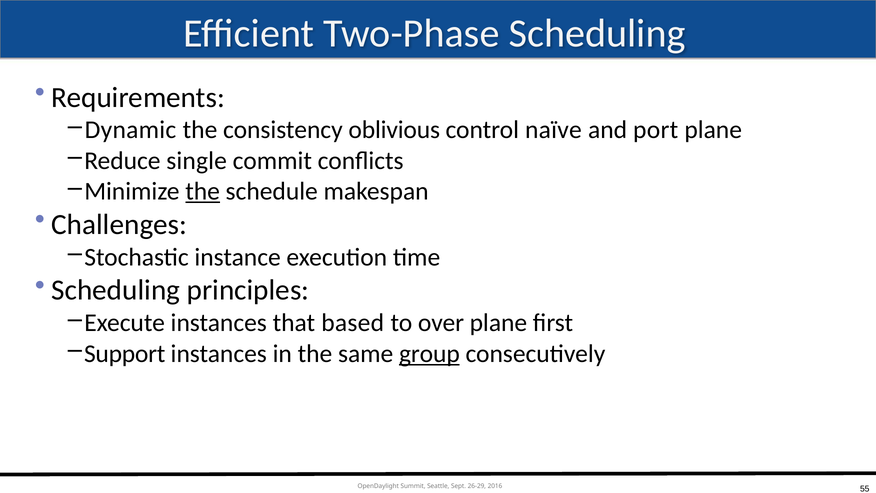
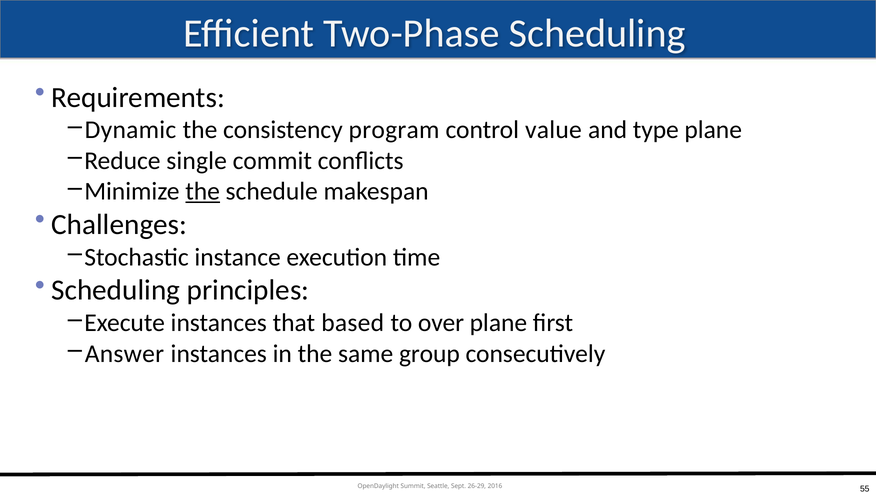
oblivious: oblivious -> program (394, 130)
naïve: naïve -> value (553, 130)
port: port -> type (656, 130)
Support: Support -> Answer (124, 353)
group underline: present -> none (429, 353)
